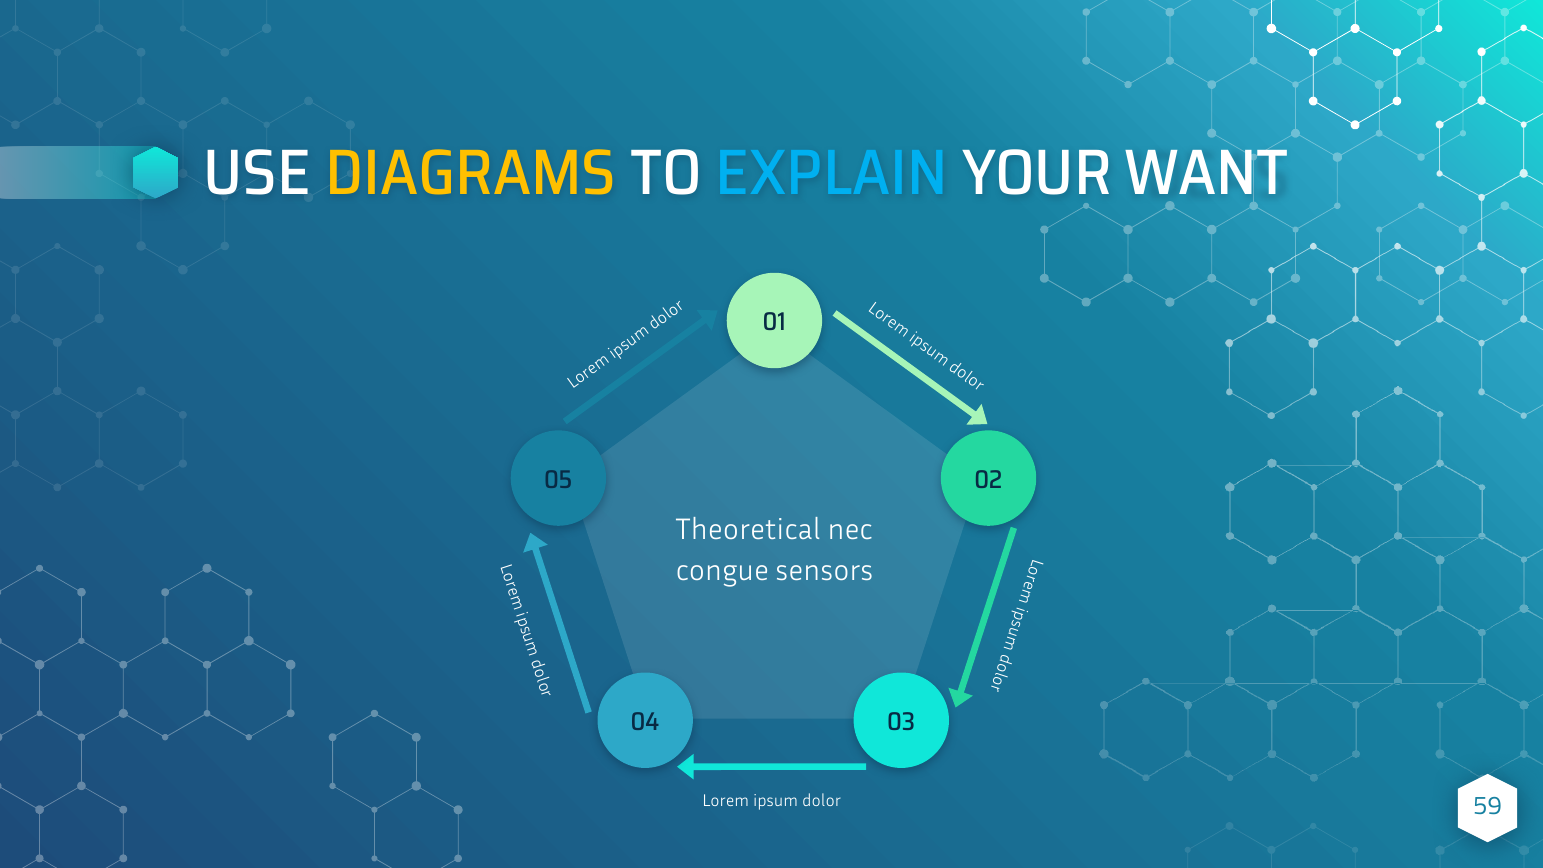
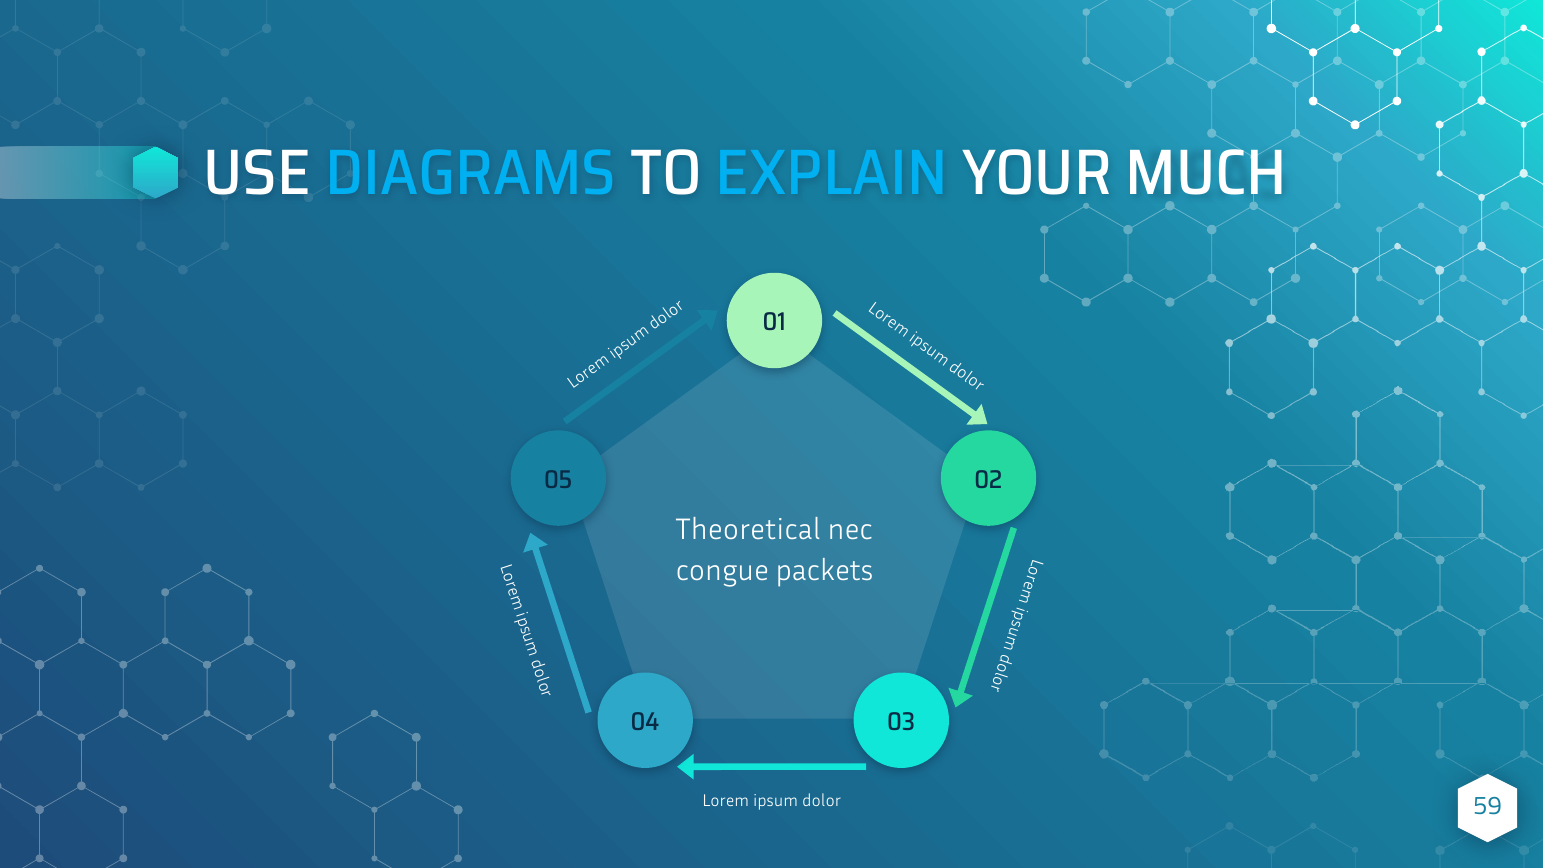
DIAGRAMS colour: yellow -> light blue (471, 174)
WANT: WANT -> MUCH (1206, 174)
sensors: sensors -> packets (824, 571)
